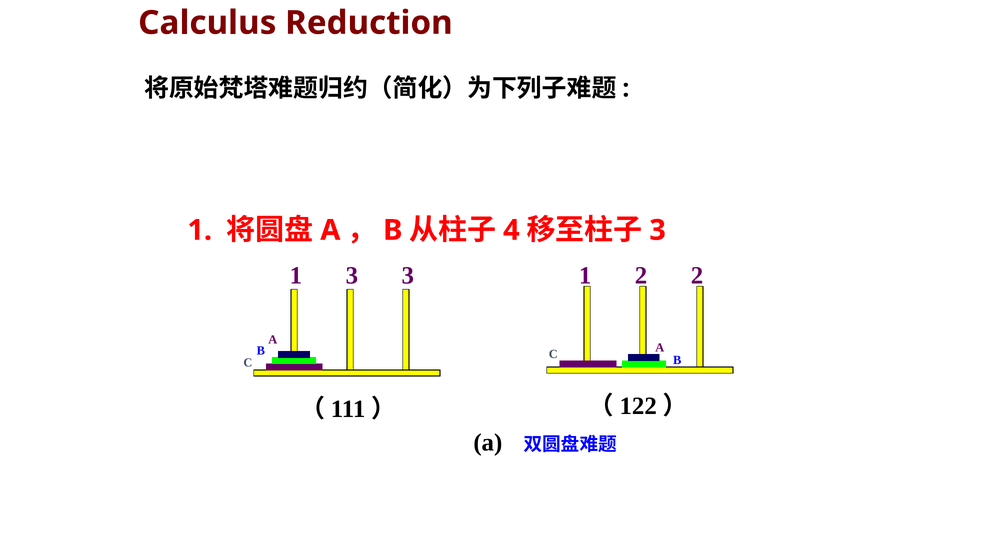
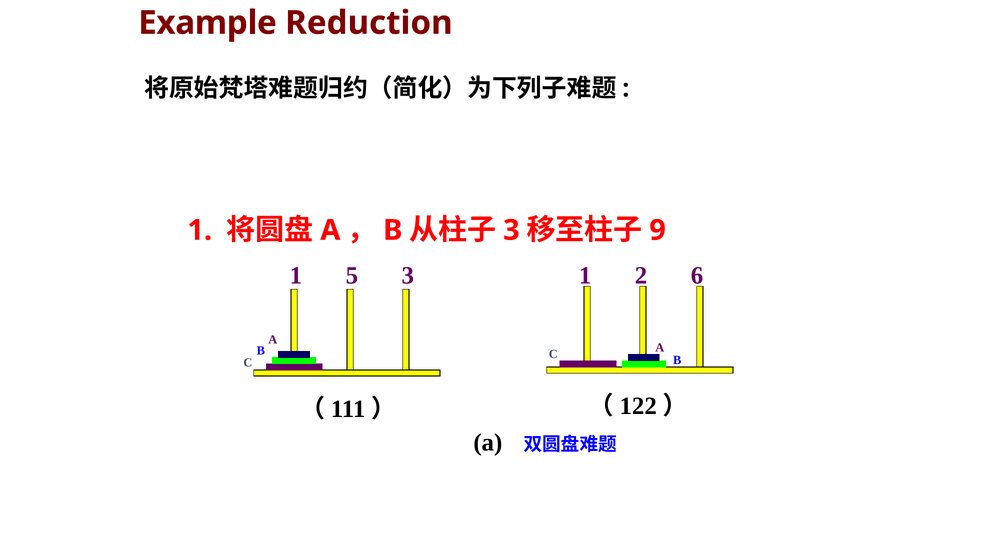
Calculus: Calculus -> Example (207, 23)
4: 4 -> 3 (511, 230)
3: 3 -> 9 (658, 230)
1 3: 3 -> 5 (352, 276)
2 2: 2 -> 6 (697, 276)
